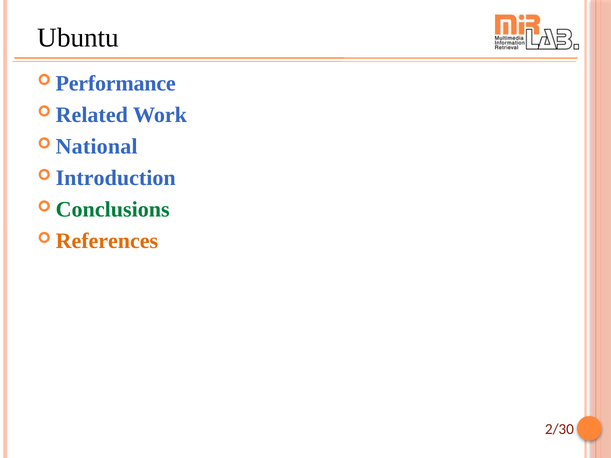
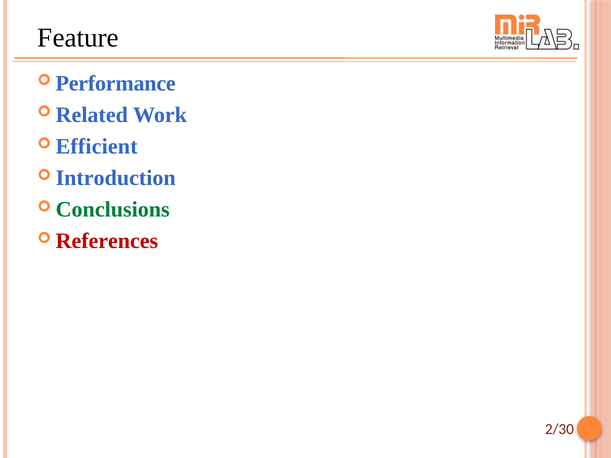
Ubuntu: Ubuntu -> Feature (78, 38)
National: National -> Efficient (97, 147)
References colour: orange -> red (107, 241)
